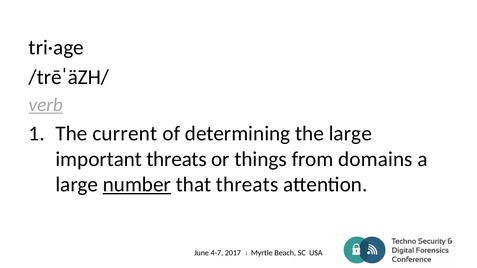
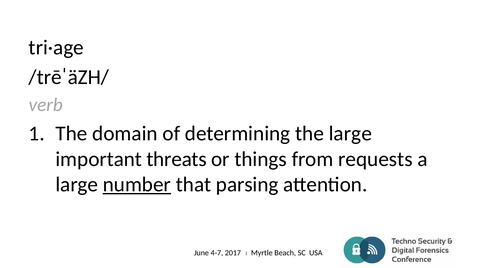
verb underline: present -> none (46, 105)
current: current -> domain (125, 134)
domains: domains -> requests (375, 159)
that threats: threats -> parsing (247, 185)
